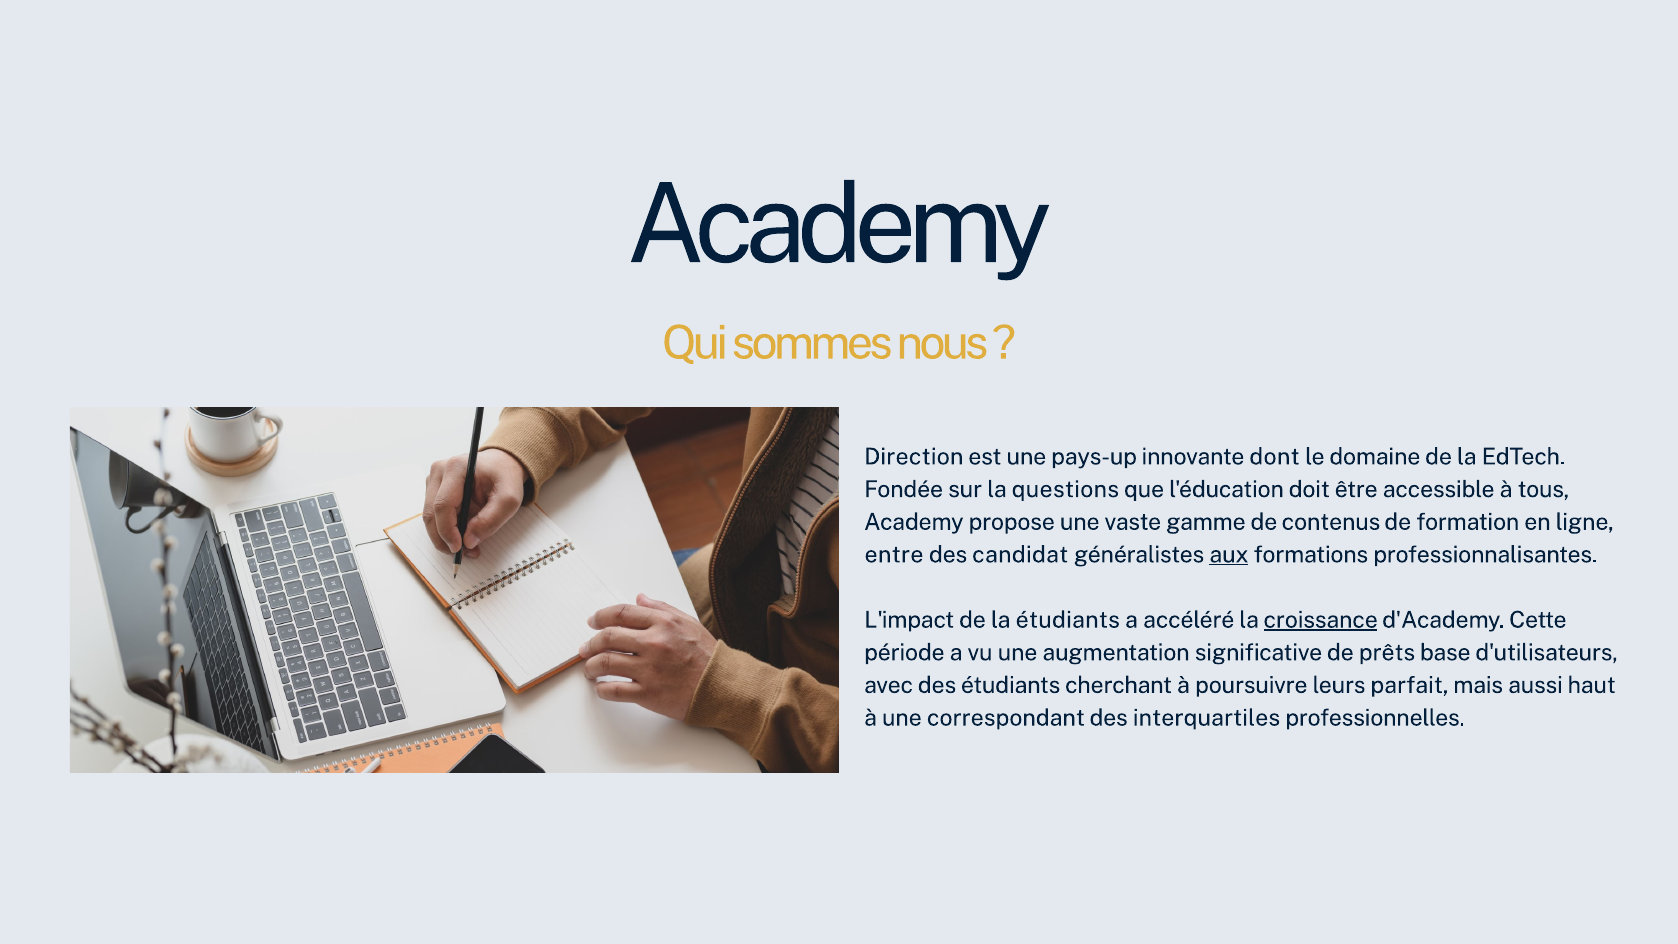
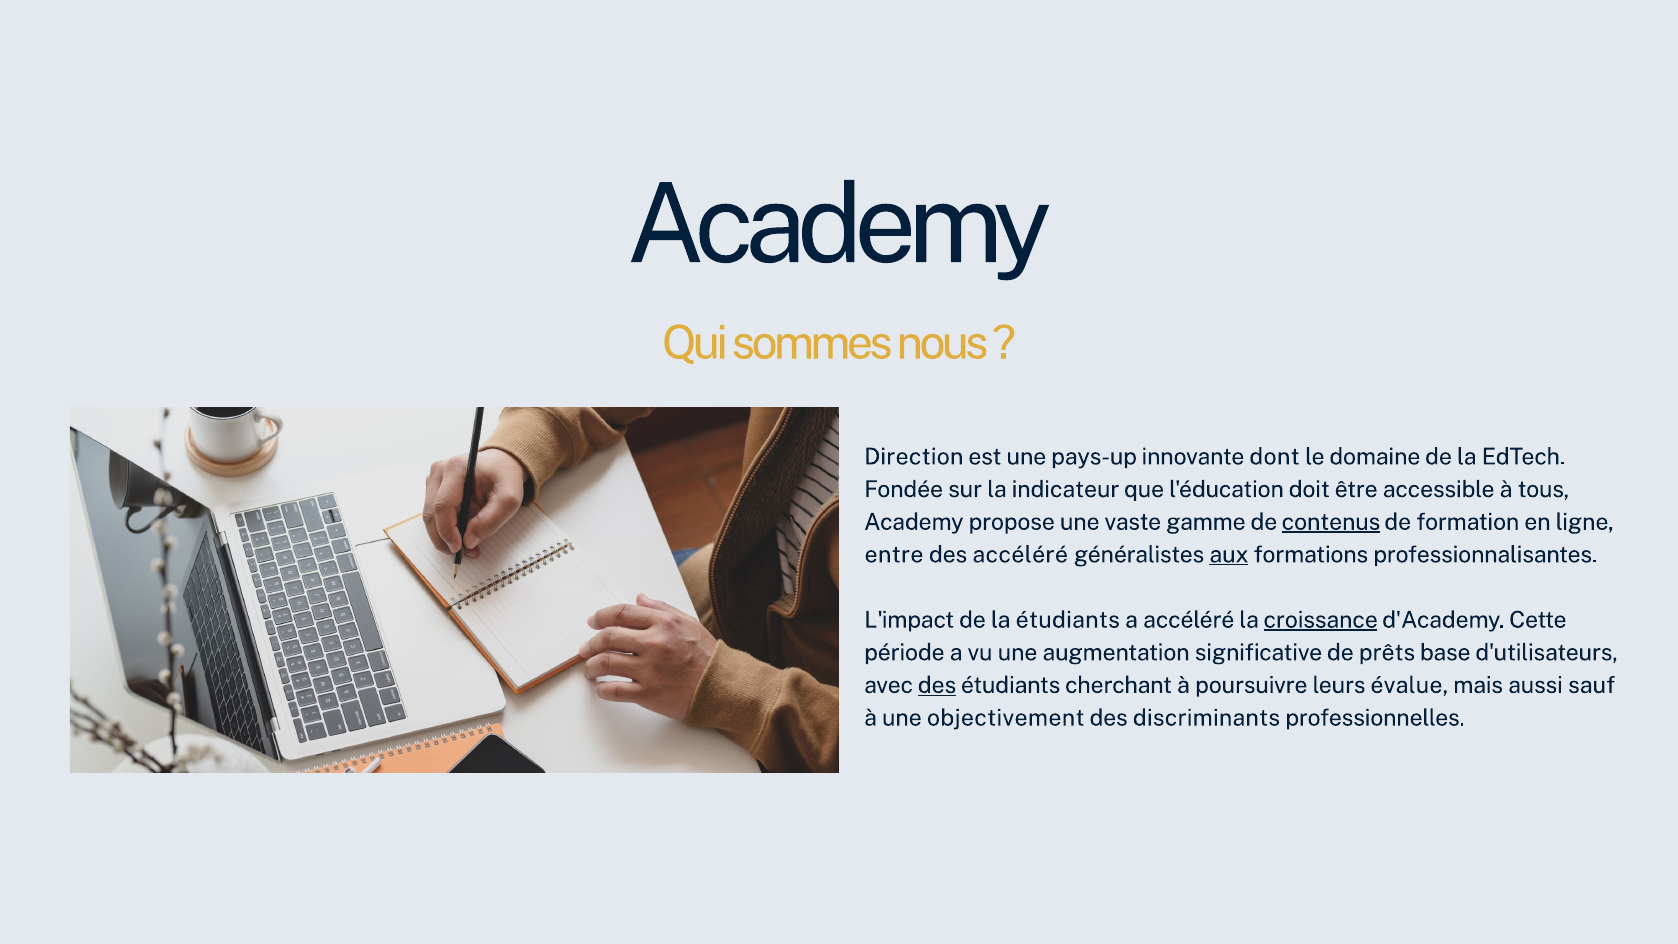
questions: questions -> indicateur (1066, 489)
contenus underline: none -> present (1331, 522)
des candidat: candidat -> accéléré (1020, 555)
des underline: none -> present (937, 685)
parfait: parfait -> évalue (1409, 685)
haut: haut -> sauf (1592, 685)
correspondant: correspondant -> objectivement (1006, 718)
interquartiles: interquartiles -> discriminants (1206, 718)
